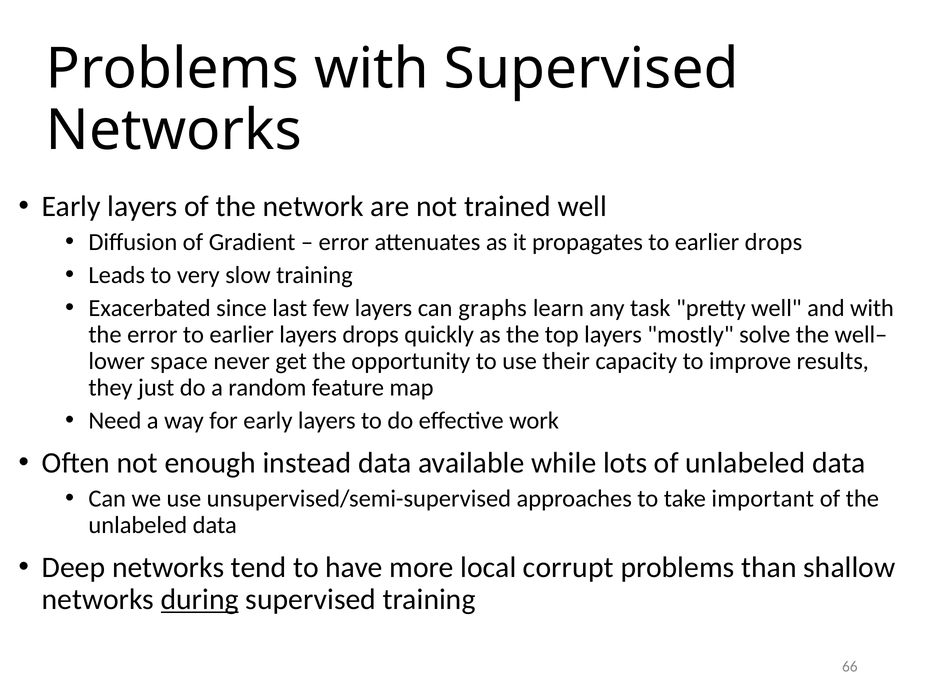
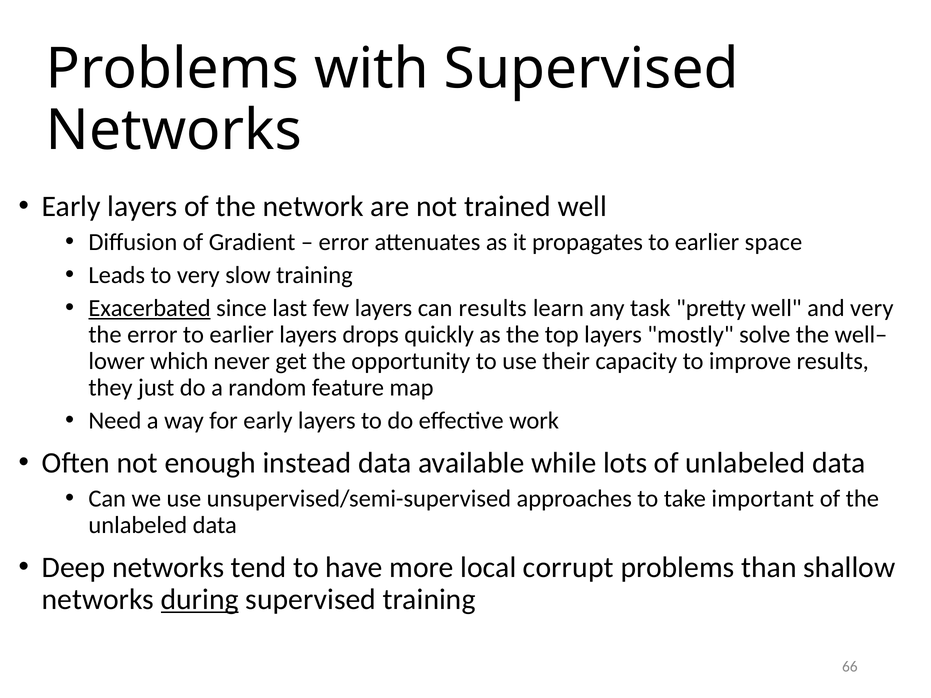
earlier drops: drops -> space (773, 242)
Exacerbated underline: none -> present (150, 308)
can graphs: graphs -> results (493, 308)
and with: with -> very (872, 308)
space: space -> which (179, 361)
